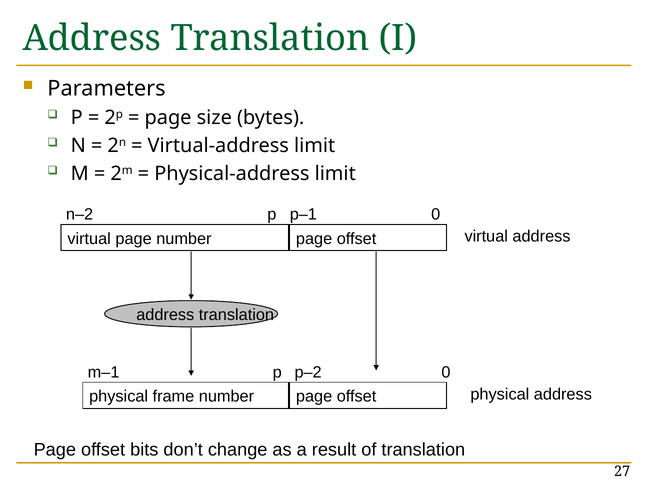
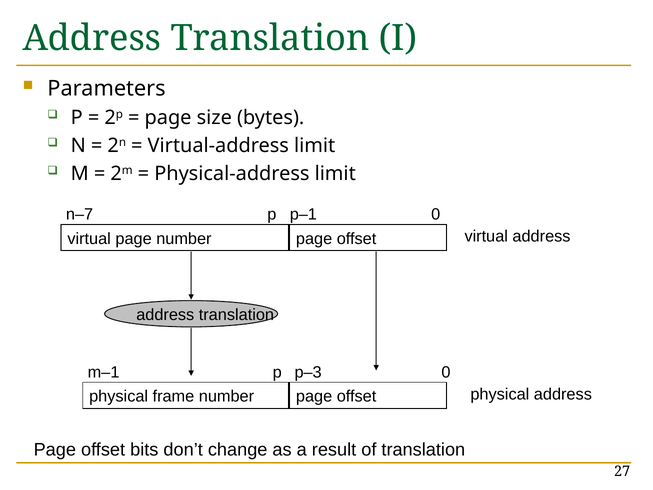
n–2: n–2 -> n–7 (80, 214)
p–2: p–2 -> p–3 (308, 372)
